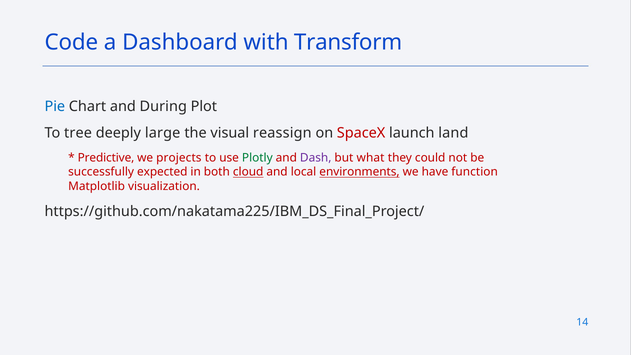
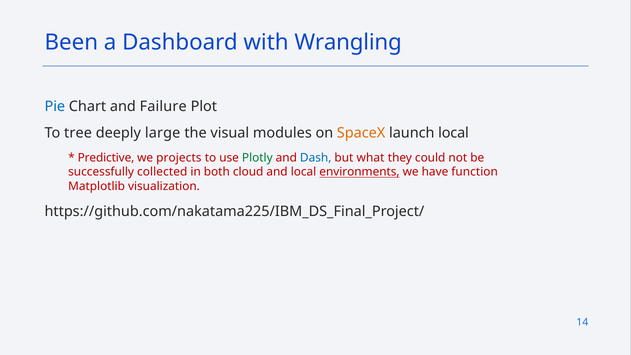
Code: Code -> Been (71, 42)
Transform: Transform -> Wrangling (348, 42)
During: During -> Failure (163, 107)
reassign: reassign -> modules (282, 133)
SpaceX colour: red -> orange (361, 133)
launch land: land -> local (454, 133)
Dash colour: purple -> blue (316, 158)
expected: expected -> collected (162, 172)
cloud underline: present -> none (248, 172)
